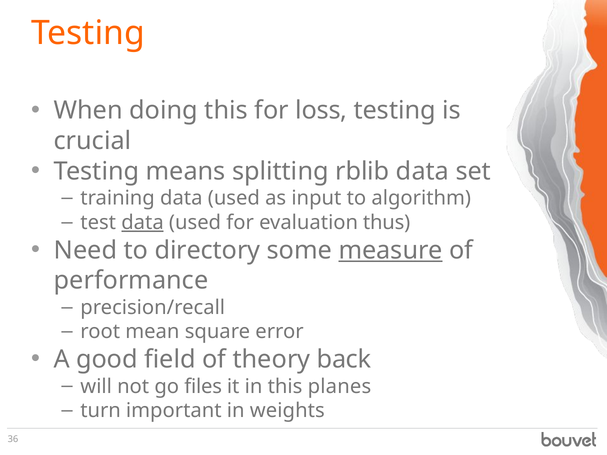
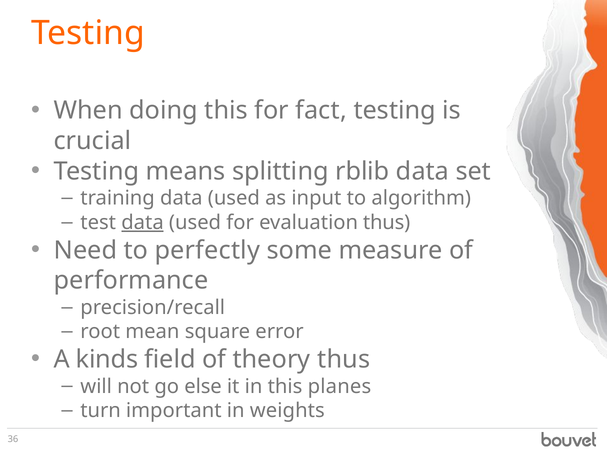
loss: loss -> fact (321, 111)
directory: directory -> perfectly (207, 250)
measure underline: present -> none (391, 250)
good: good -> kinds (107, 360)
theory back: back -> thus (344, 360)
files: files -> else (203, 387)
